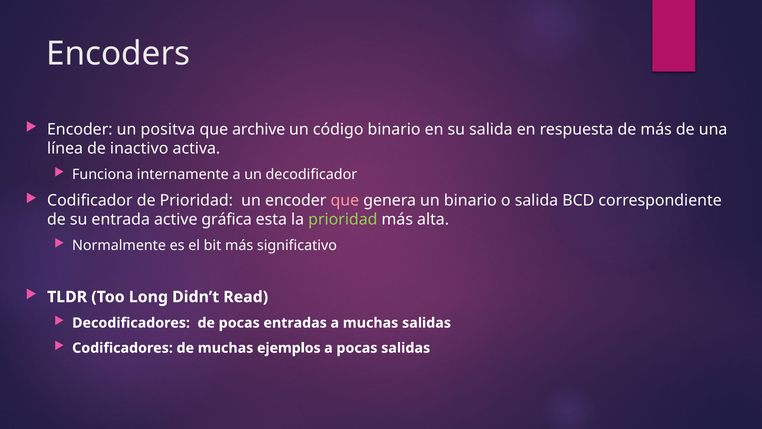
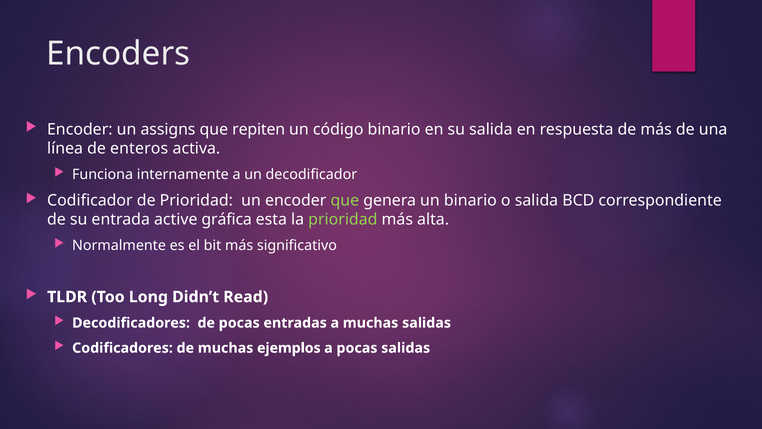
positva: positva -> assigns (168, 129)
archive: archive -> repiten (259, 129)
inactivo: inactivo -> enteros (139, 148)
que colour: pink -> light green (345, 200)
